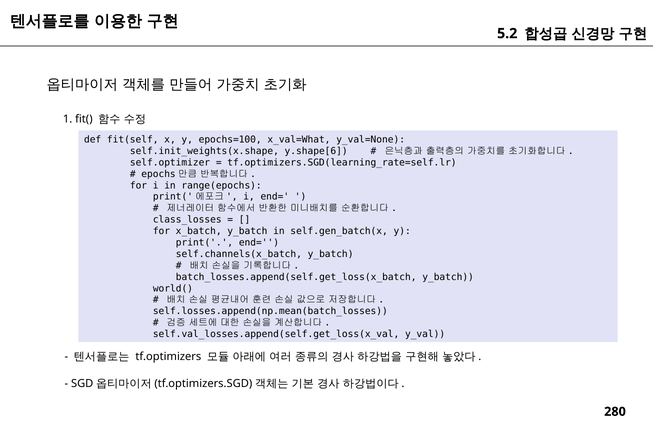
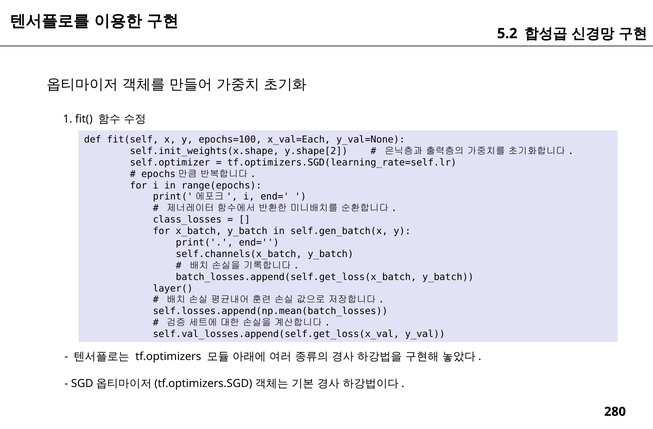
x_val=What: x_val=What -> x_val=Each (299, 140)
y.shape[6: y.shape[6 -> y.shape[2 (316, 151)
world(: world( -> layer( (173, 288)
